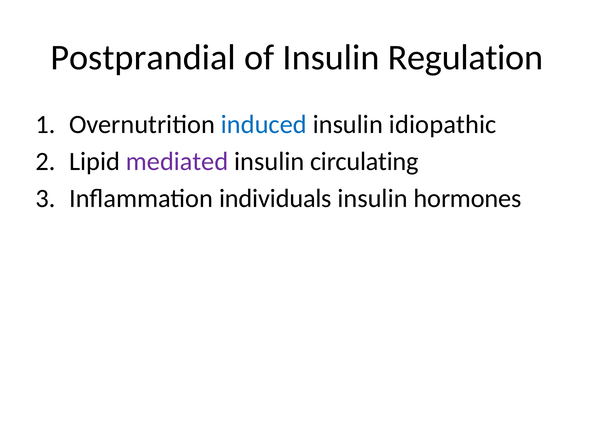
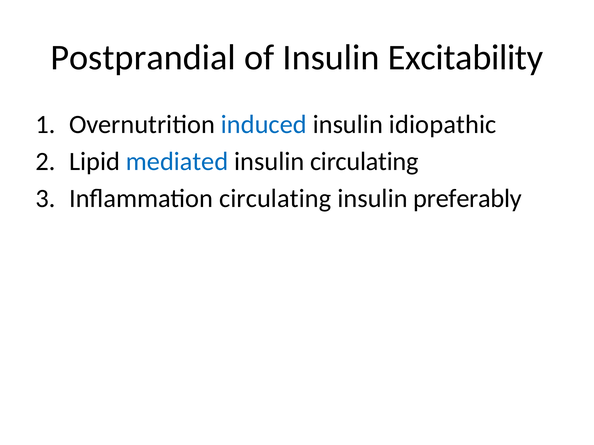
Regulation: Regulation -> Excitability (466, 58)
mediated colour: purple -> blue (177, 162)
Inflammation individuals: individuals -> circulating (275, 199)
hormones: hormones -> preferably (468, 199)
